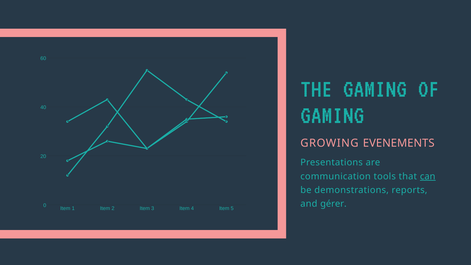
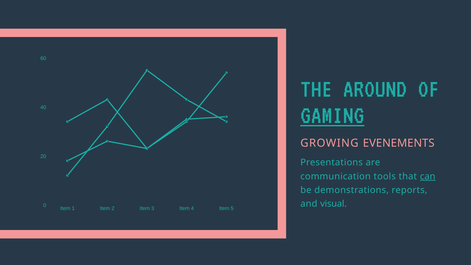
THE GAMING: GAMING -> AROUND (375, 88)
GAMING underline: none -> present (332, 114)
gérer: gérer -> visual (333, 204)
